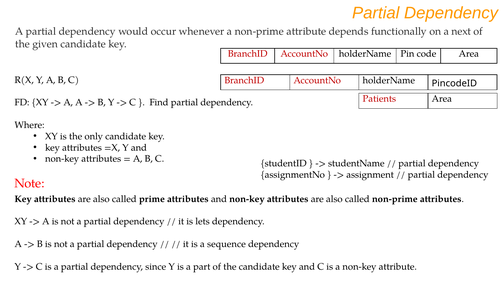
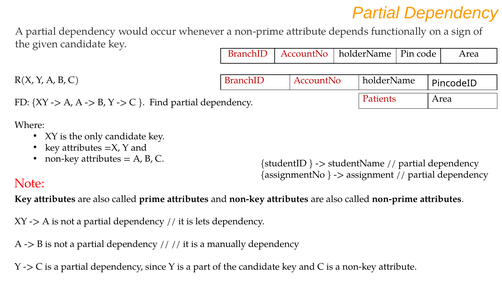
next: next -> sign (461, 31)
sequence: sequence -> manually (227, 244)
